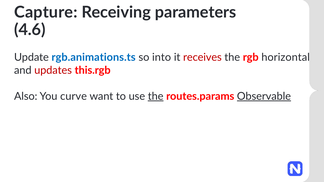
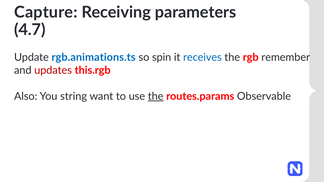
4.6: 4.6 -> 4.7 (30, 30)
into: into -> spin (162, 57)
receives colour: red -> blue (202, 57)
horizontal: horizontal -> remember (286, 57)
curve: curve -> string (74, 96)
Observable underline: present -> none (264, 96)
